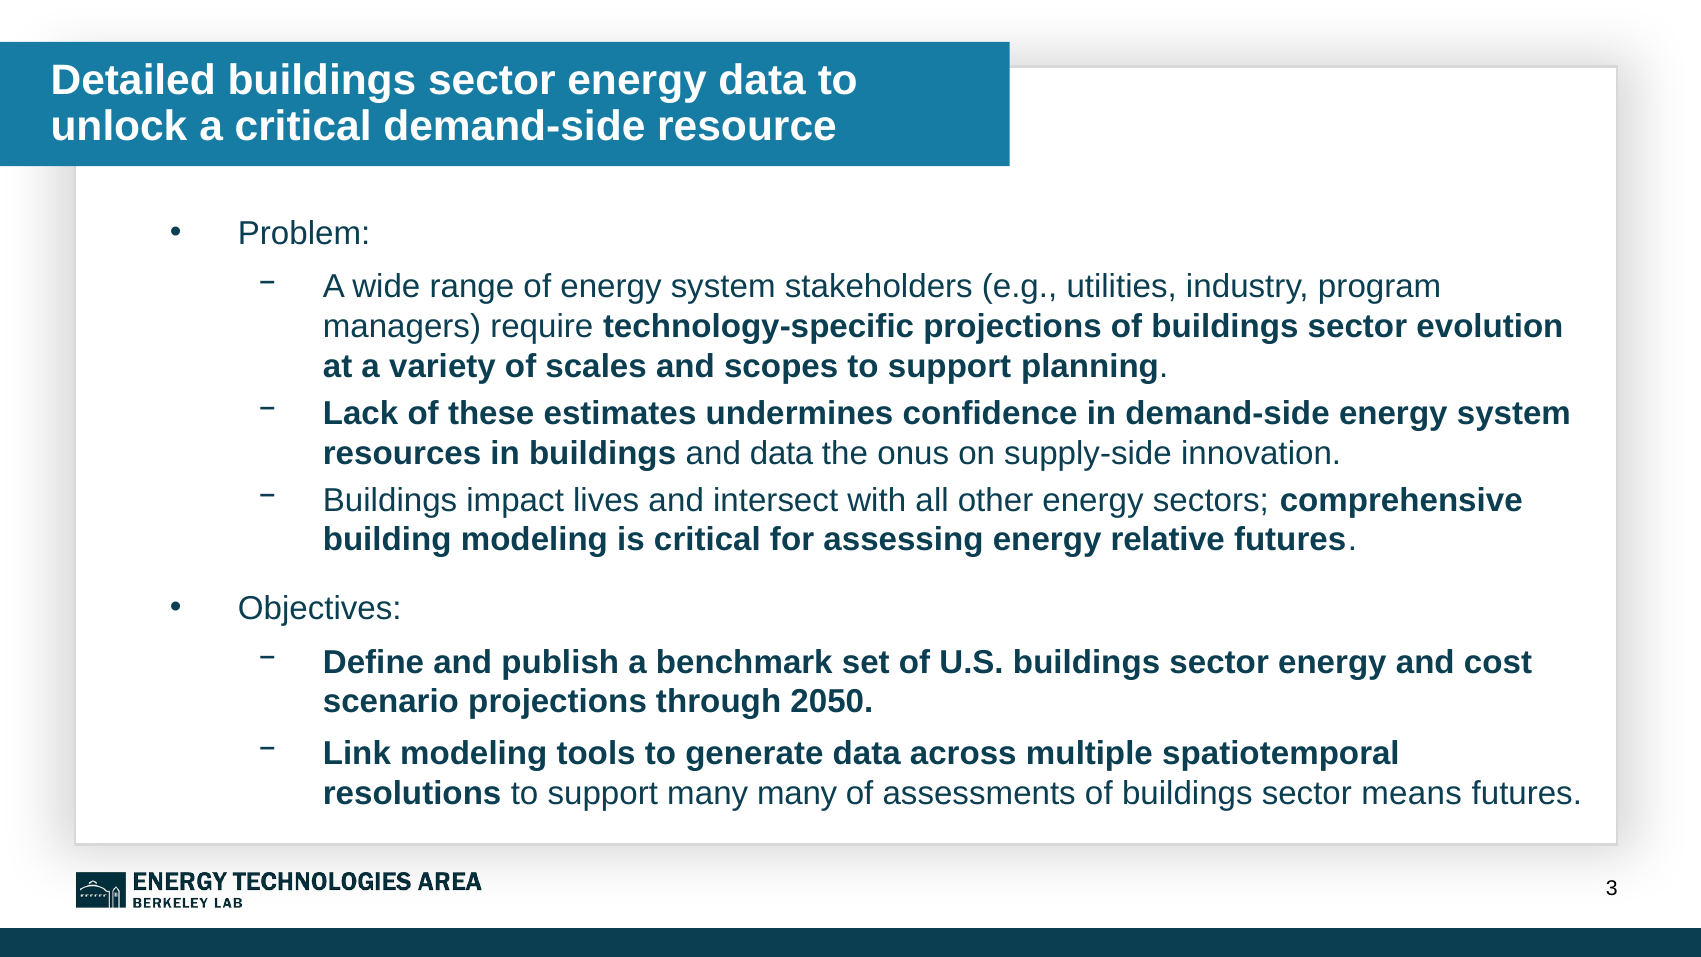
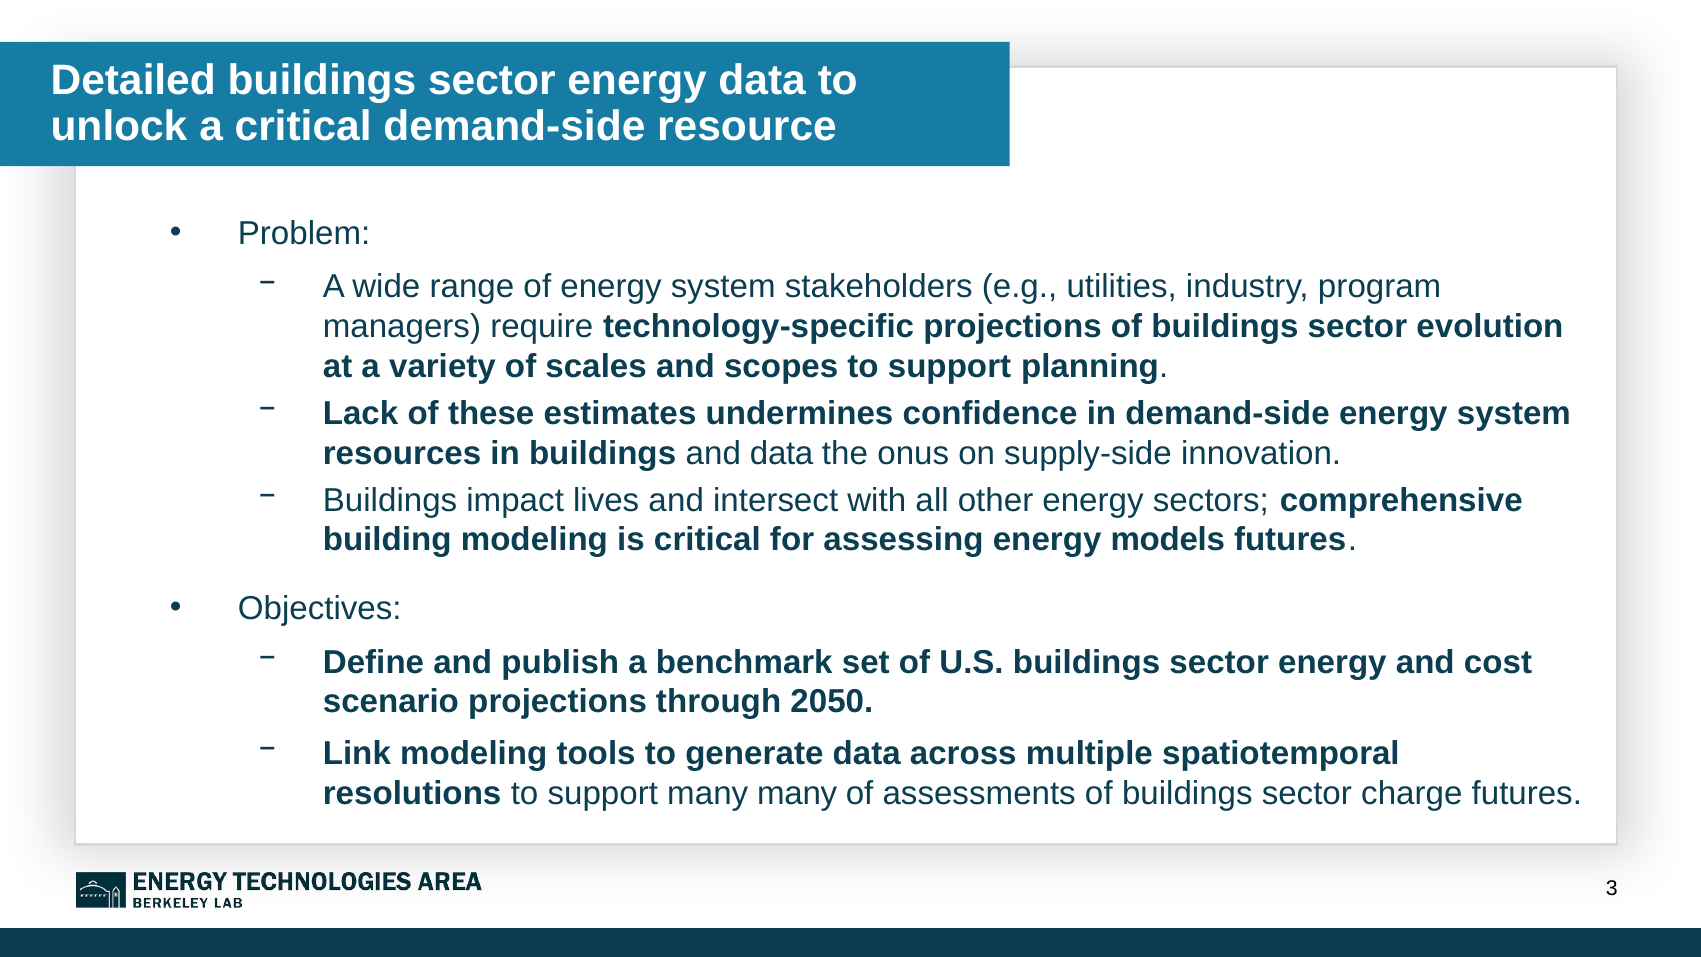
relative: relative -> models (1168, 540)
means: means -> charge (1412, 793)
